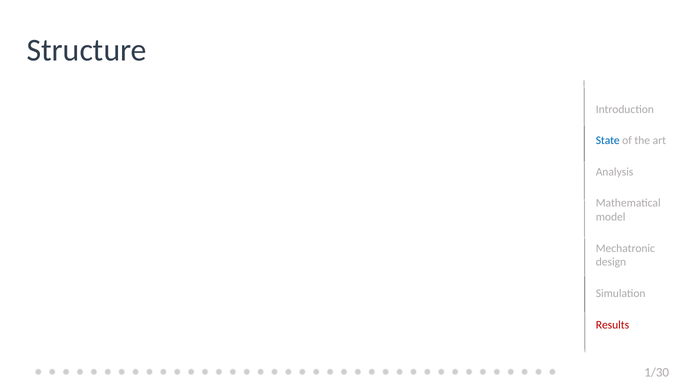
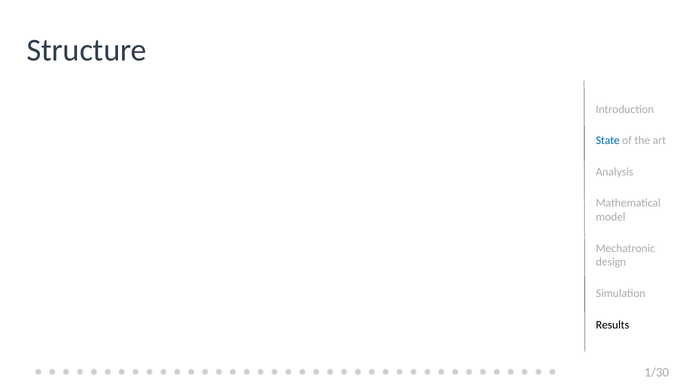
Results colour: red -> black (612, 324)
